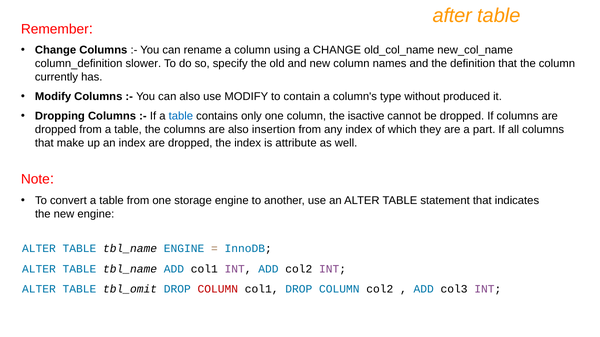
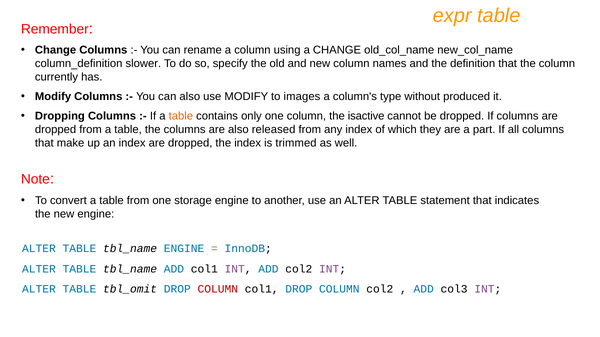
after: after -> expr (452, 16)
contain: contain -> images (302, 97)
table colour: blue -> orange (181, 116)
insertion: insertion -> released (274, 130)
attribute: attribute -> trimmed (296, 143)
